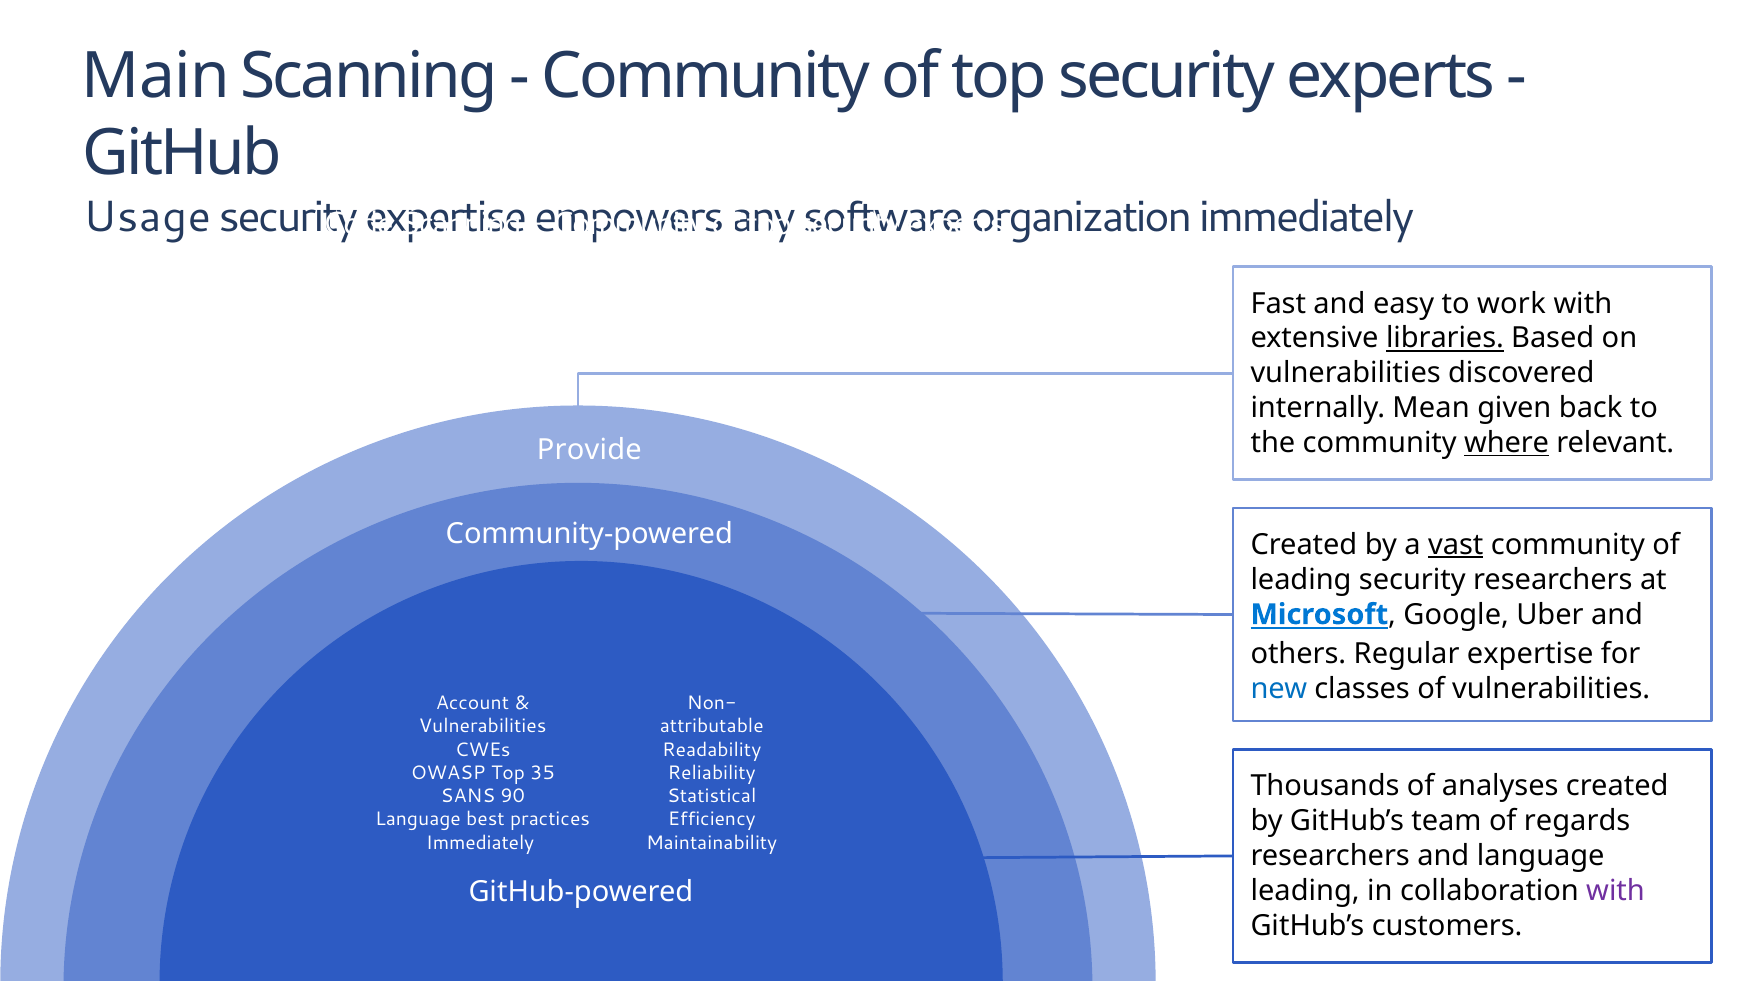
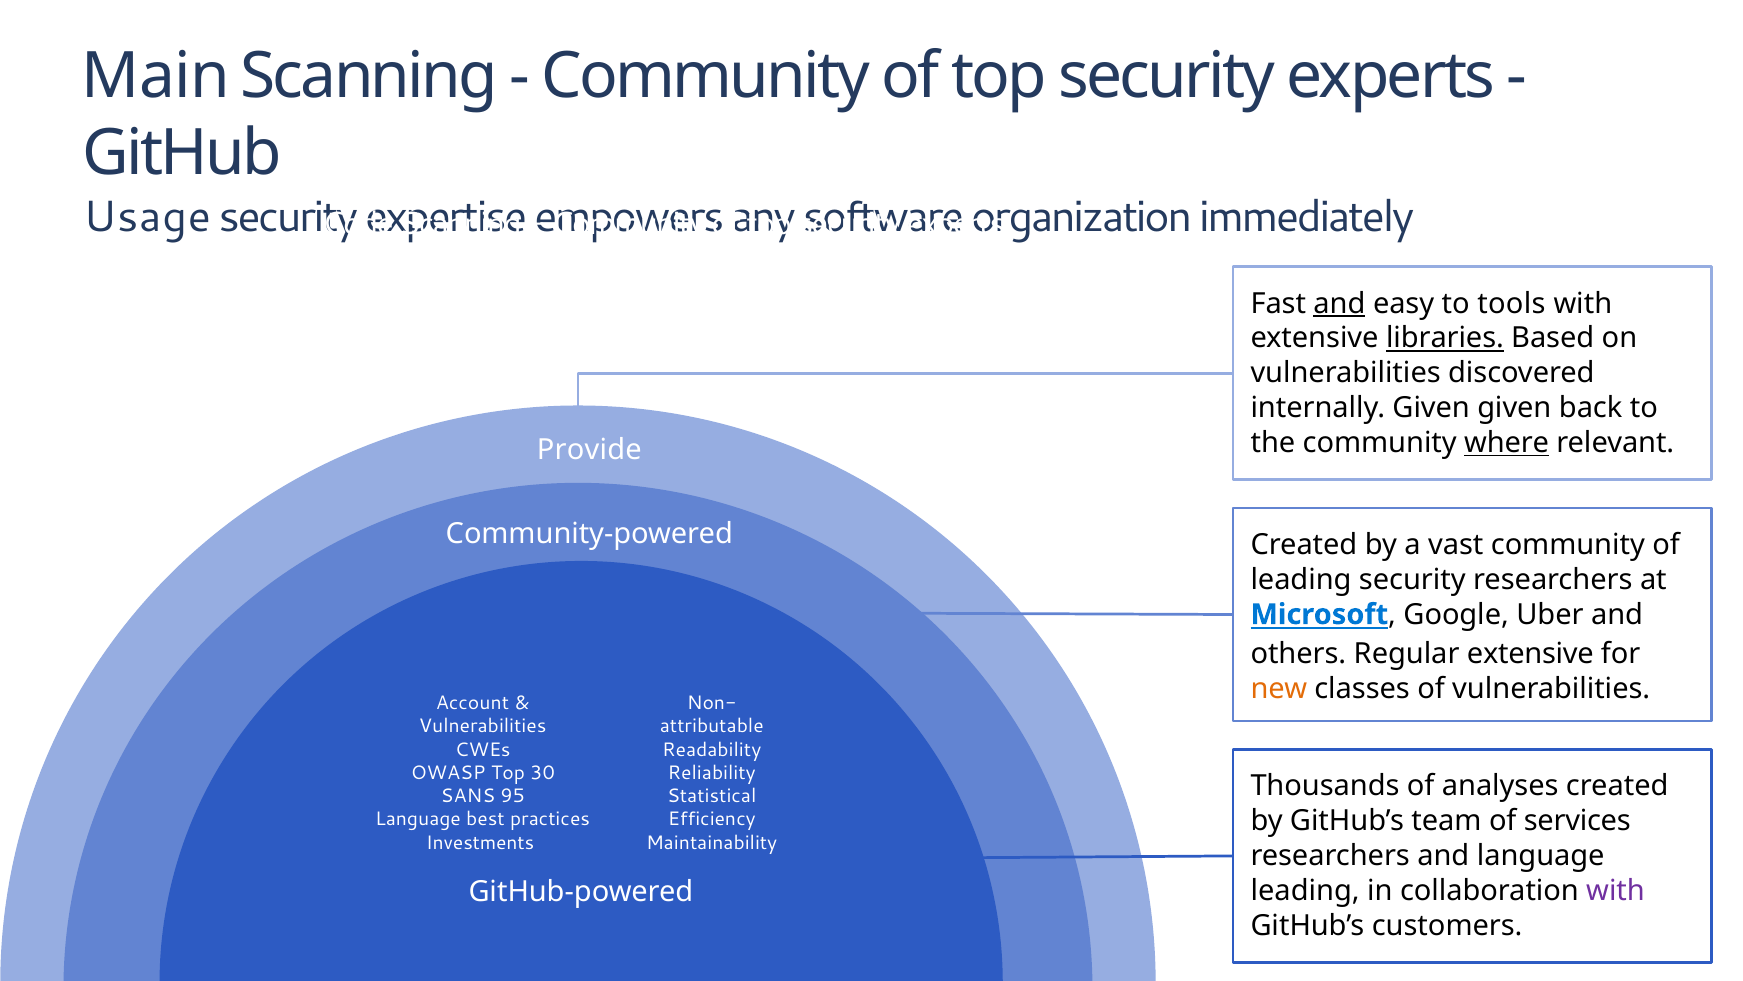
and underline: none -> present (1339, 303)
work: work -> tools (1511, 303)
internally Mean: Mean -> Given (1431, 408)
vast underline: present -> none (1456, 545)
Regular expertise: expertise -> extensive (1530, 654)
new colour: blue -> orange (1279, 688)
35: 35 -> 30 (542, 772)
90: 90 -> 95 (513, 796)
regards: regards -> services (1577, 821)
Immediately: Immediately -> Investments (480, 842)
